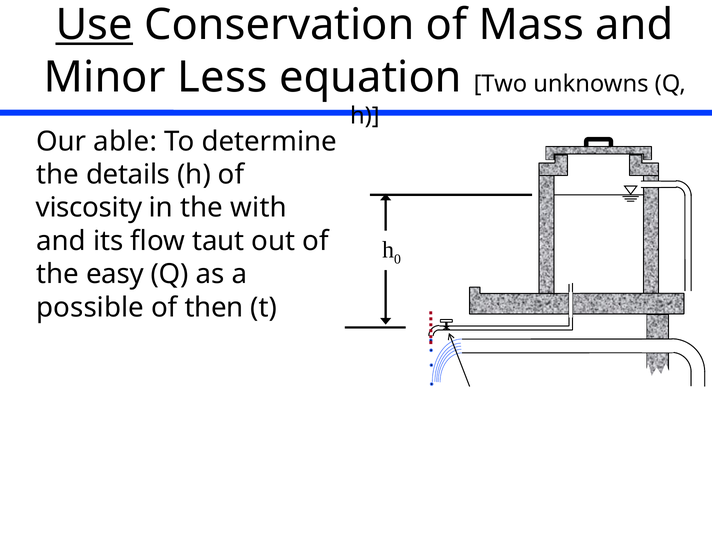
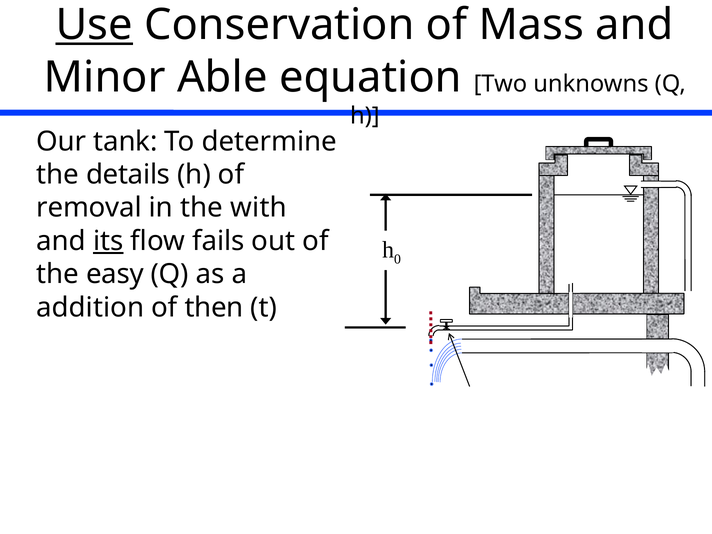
Less: Less -> Able (222, 77)
able: able -> tank (125, 141)
viscosity: viscosity -> removal (89, 208)
its underline: none -> present (108, 241)
taut: taut -> fails (218, 241)
possible: possible -> addition (90, 308)
